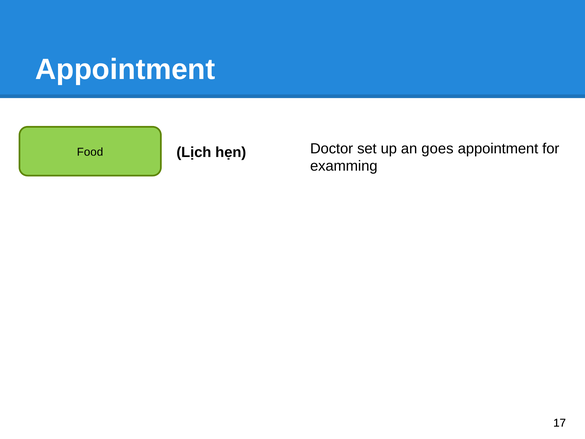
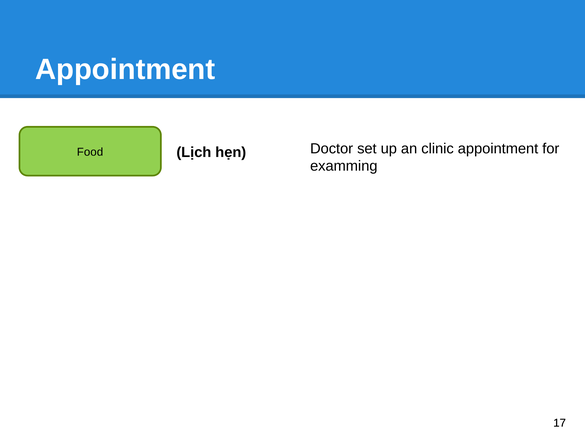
goes: goes -> clinic (438, 148)
